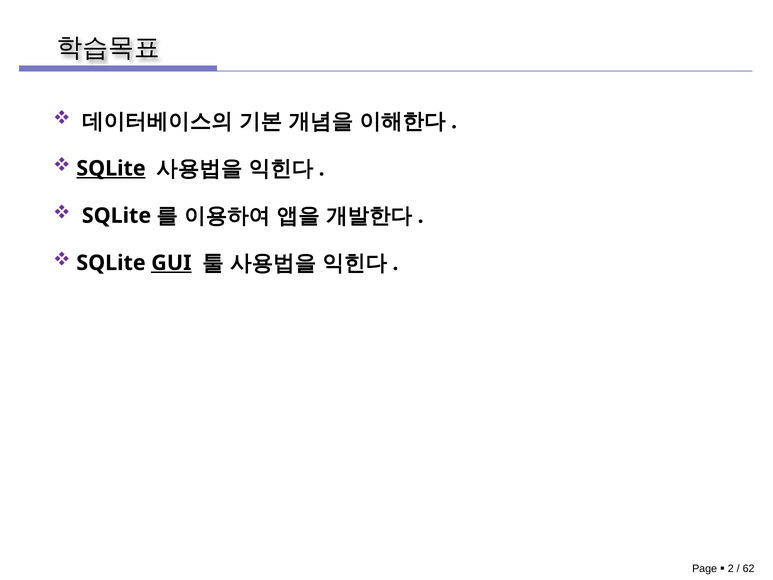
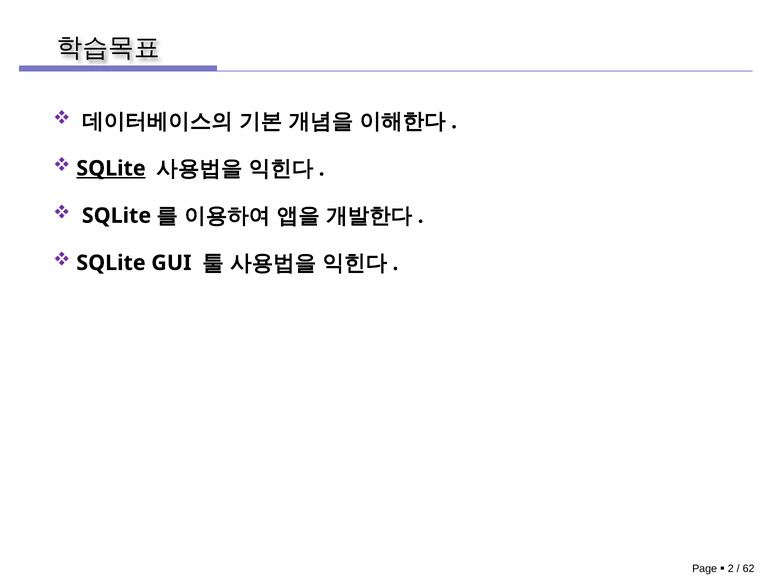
GUI underline: present -> none (171, 263)
